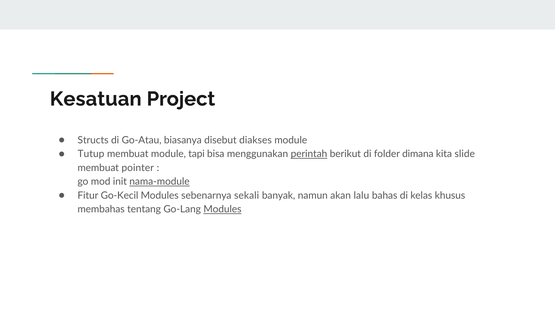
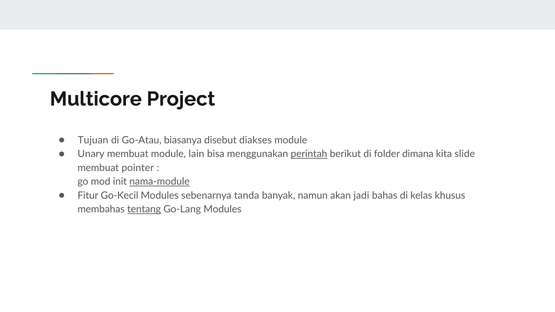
Kesatuan: Kesatuan -> Multicore (96, 99)
Structs: Structs -> Tujuan (93, 140)
Tutup: Tutup -> Unary (91, 154)
tapi: tapi -> lain (196, 154)
sekali: sekali -> tanda (247, 196)
lalu: lalu -> jadi (361, 196)
tentang underline: none -> present (144, 209)
Modules underline: present -> none (222, 209)
